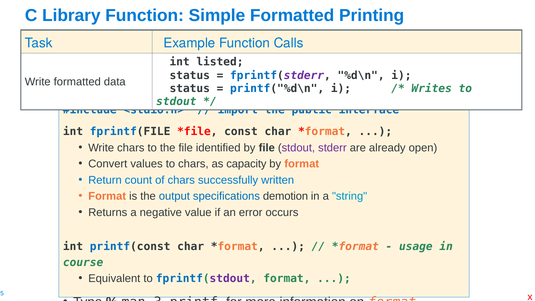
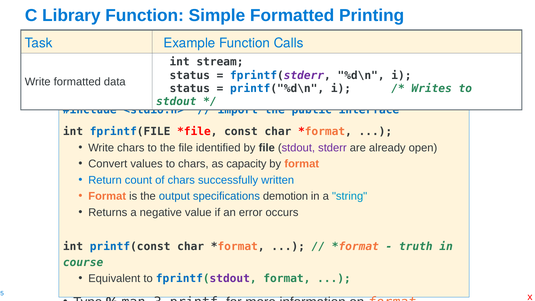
listed: listed -> stream (220, 62)
usage: usage -> truth (416, 246)
